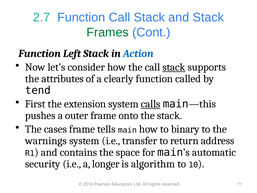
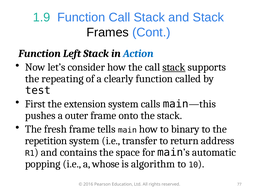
2.7: 2.7 -> 1.9 (42, 17)
Frames colour: green -> black (108, 32)
attributes: attributes -> repeating (63, 79)
tend: tend -> test (38, 90)
calls underline: present -> none (151, 104)
cases: cases -> fresh (55, 129)
warnings: warnings -> repetition (46, 141)
security: security -> popping (43, 164)
longer: longer -> whose (106, 164)
